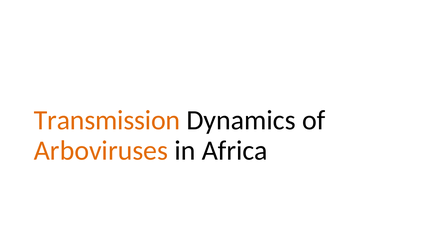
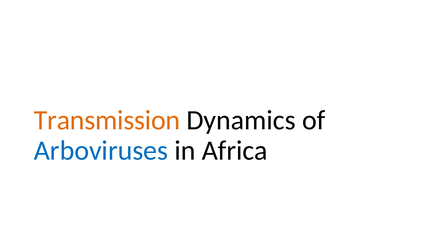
Arboviruses colour: orange -> blue (101, 150)
